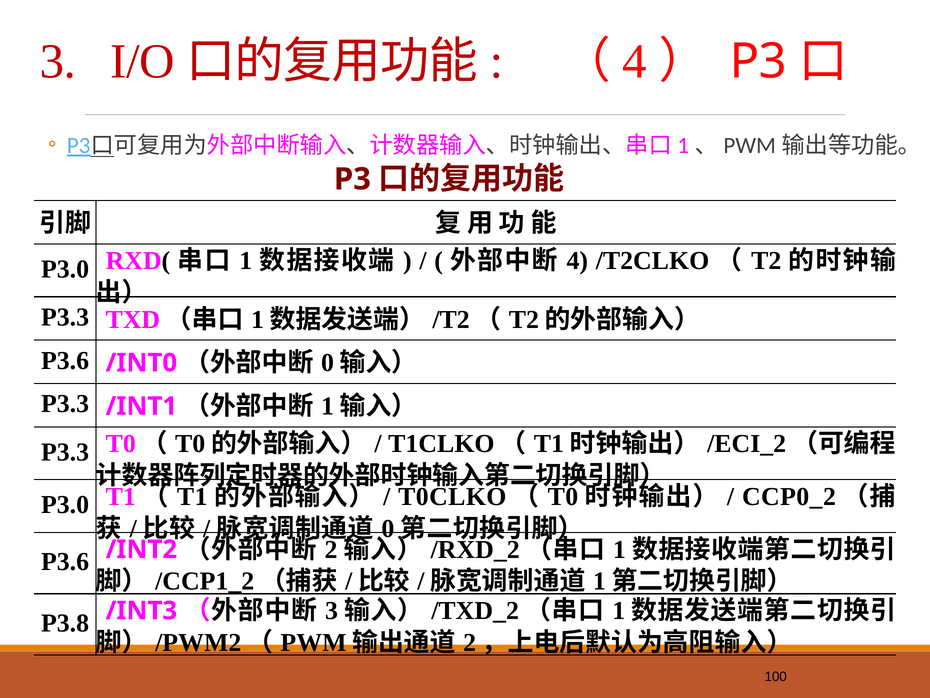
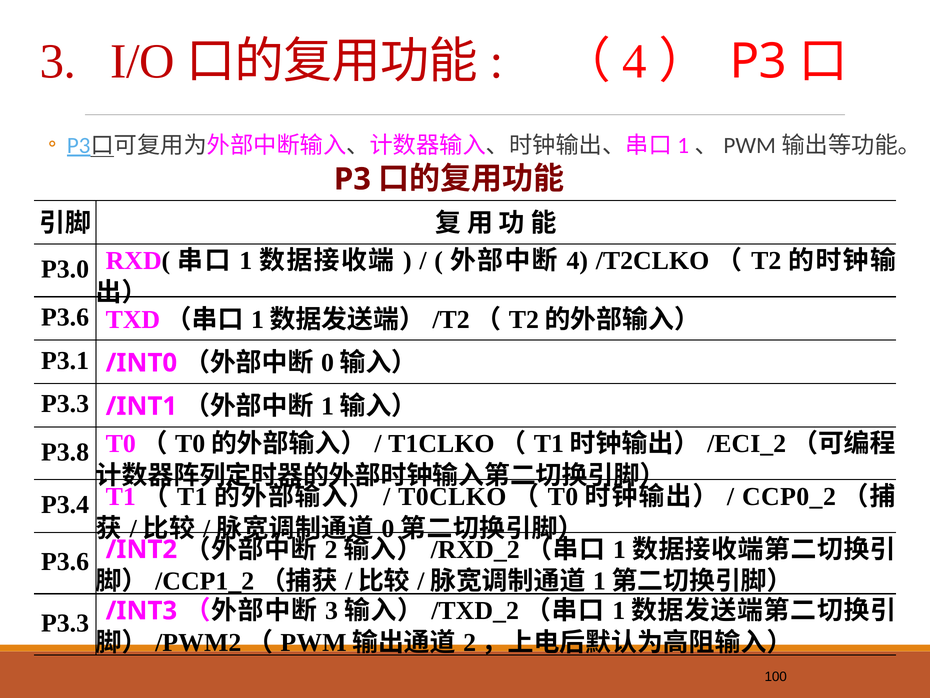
P3.3: P3.3 -> P3.6 (65, 317)
P3.6: P3.6 -> P3.1 (65, 360)
P3.3: P3.3 -> P3.8 (65, 452)
P3.0: P3.0 -> P3.4 (65, 504)
P3.8: P3.8 -> P3.3 (65, 623)
